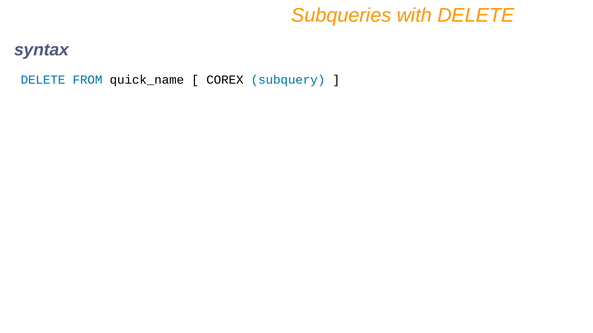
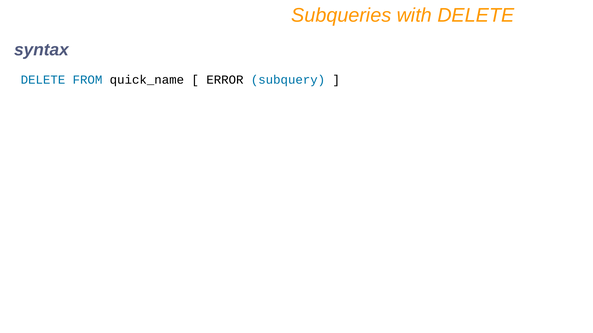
COREX: COREX -> ERROR (225, 80)
